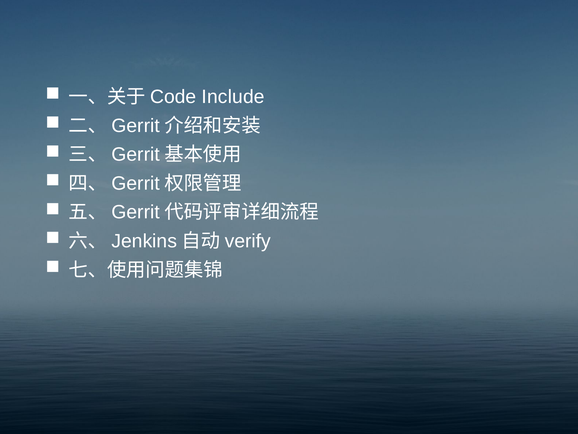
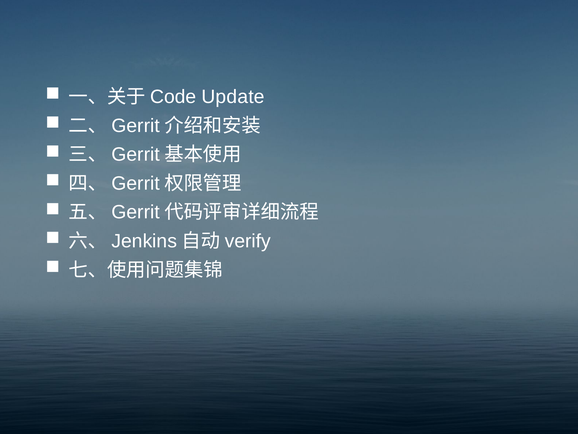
Include: Include -> Update (233, 97)
